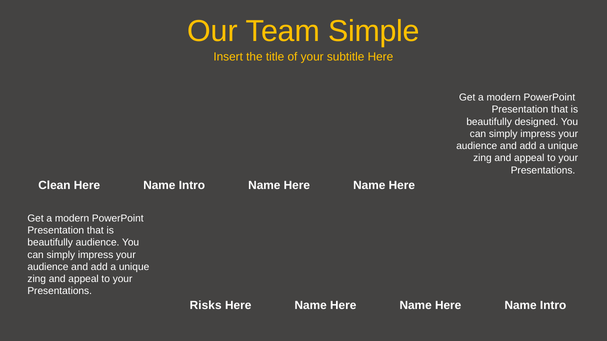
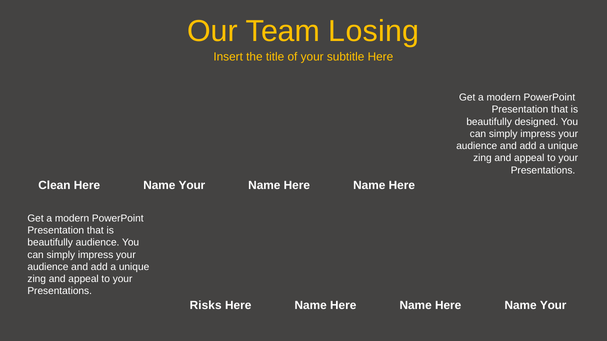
Simple: Simple -> Losing (374, 31)
Intro: Intro -> Your (192, 185)
Name Here Name Intro: Intro -> Your (553, 306)
